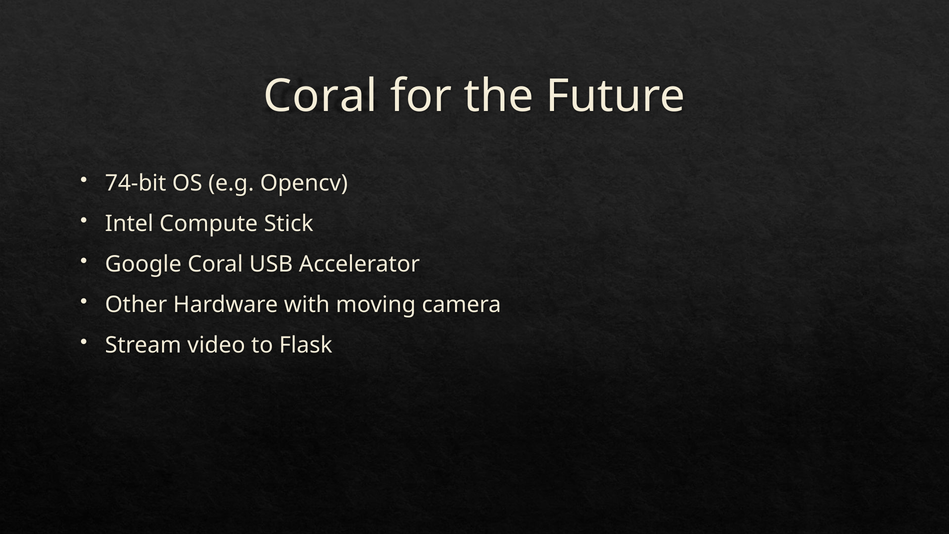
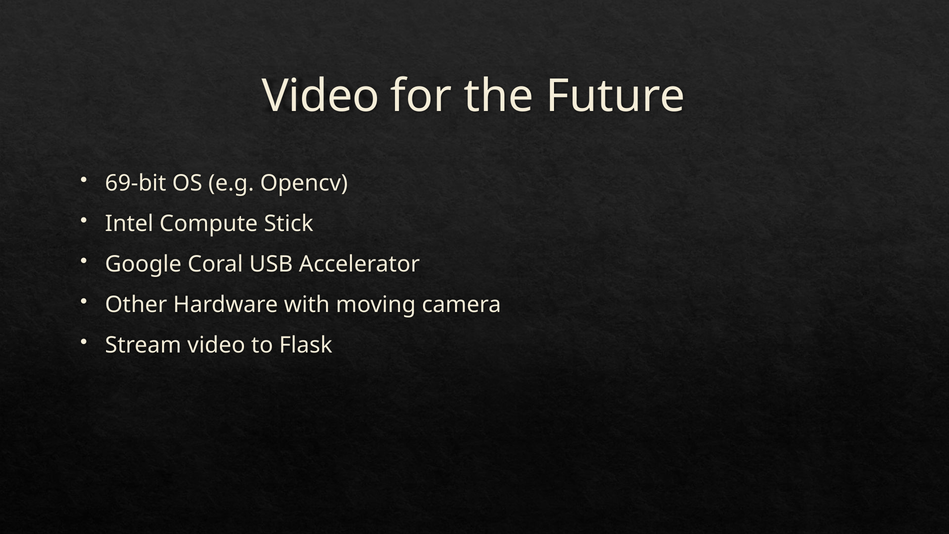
Coral: Coral -> Video (321, 96)
74-bit: 74-bit -> 69-bit (136, 183)
